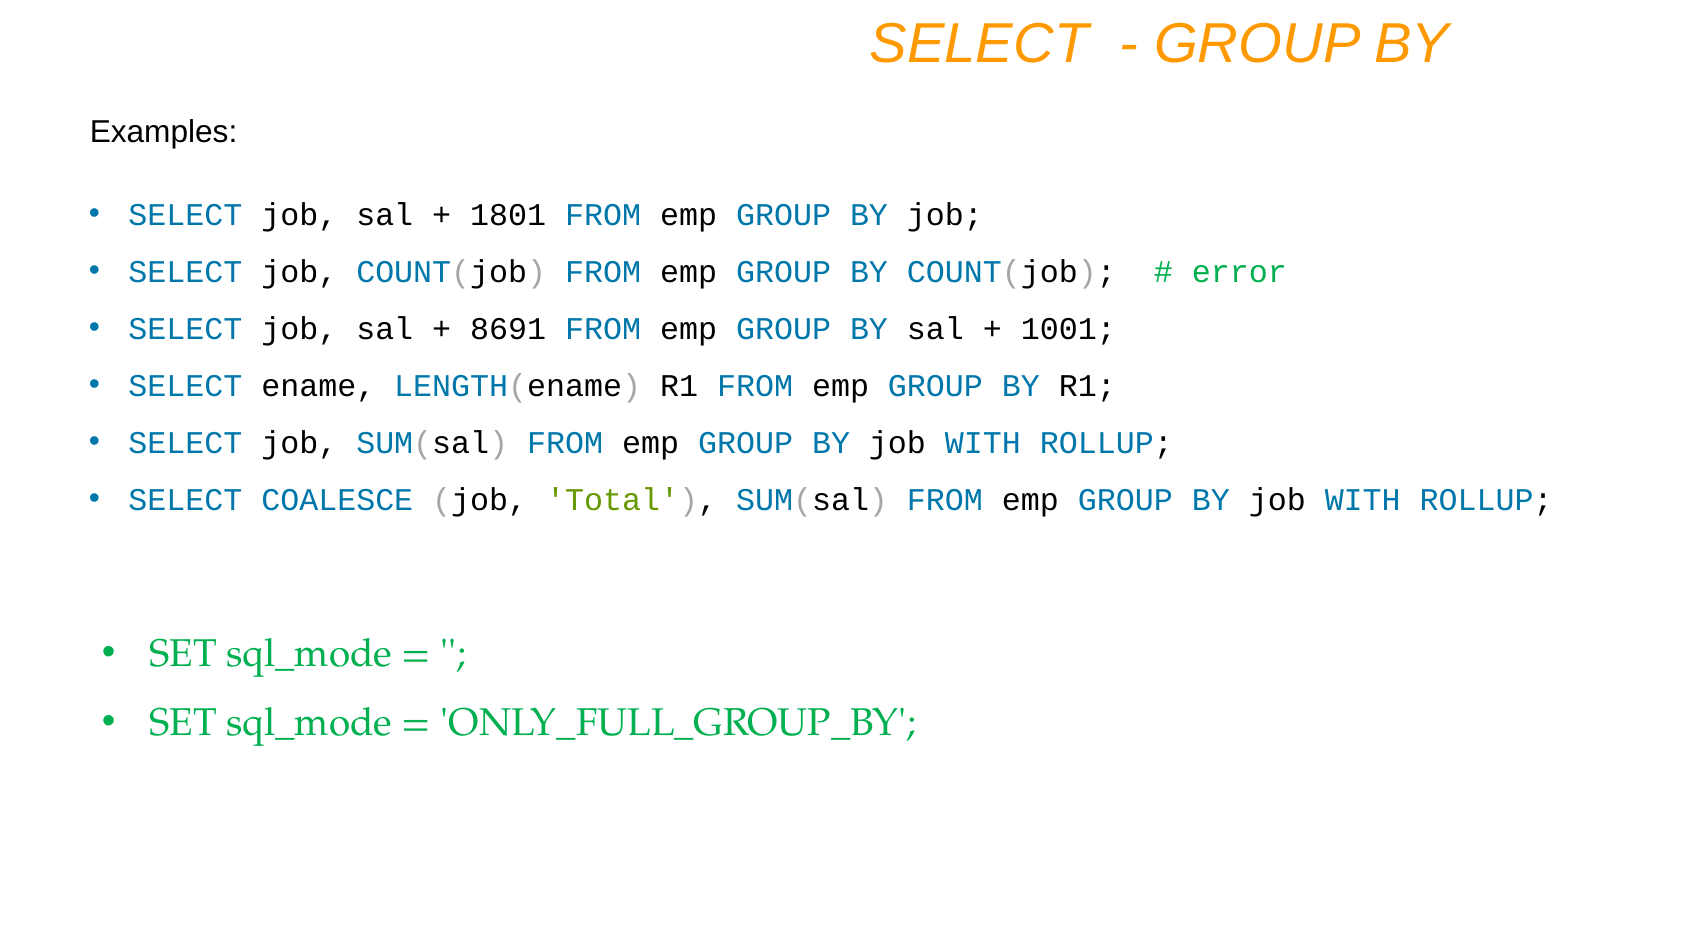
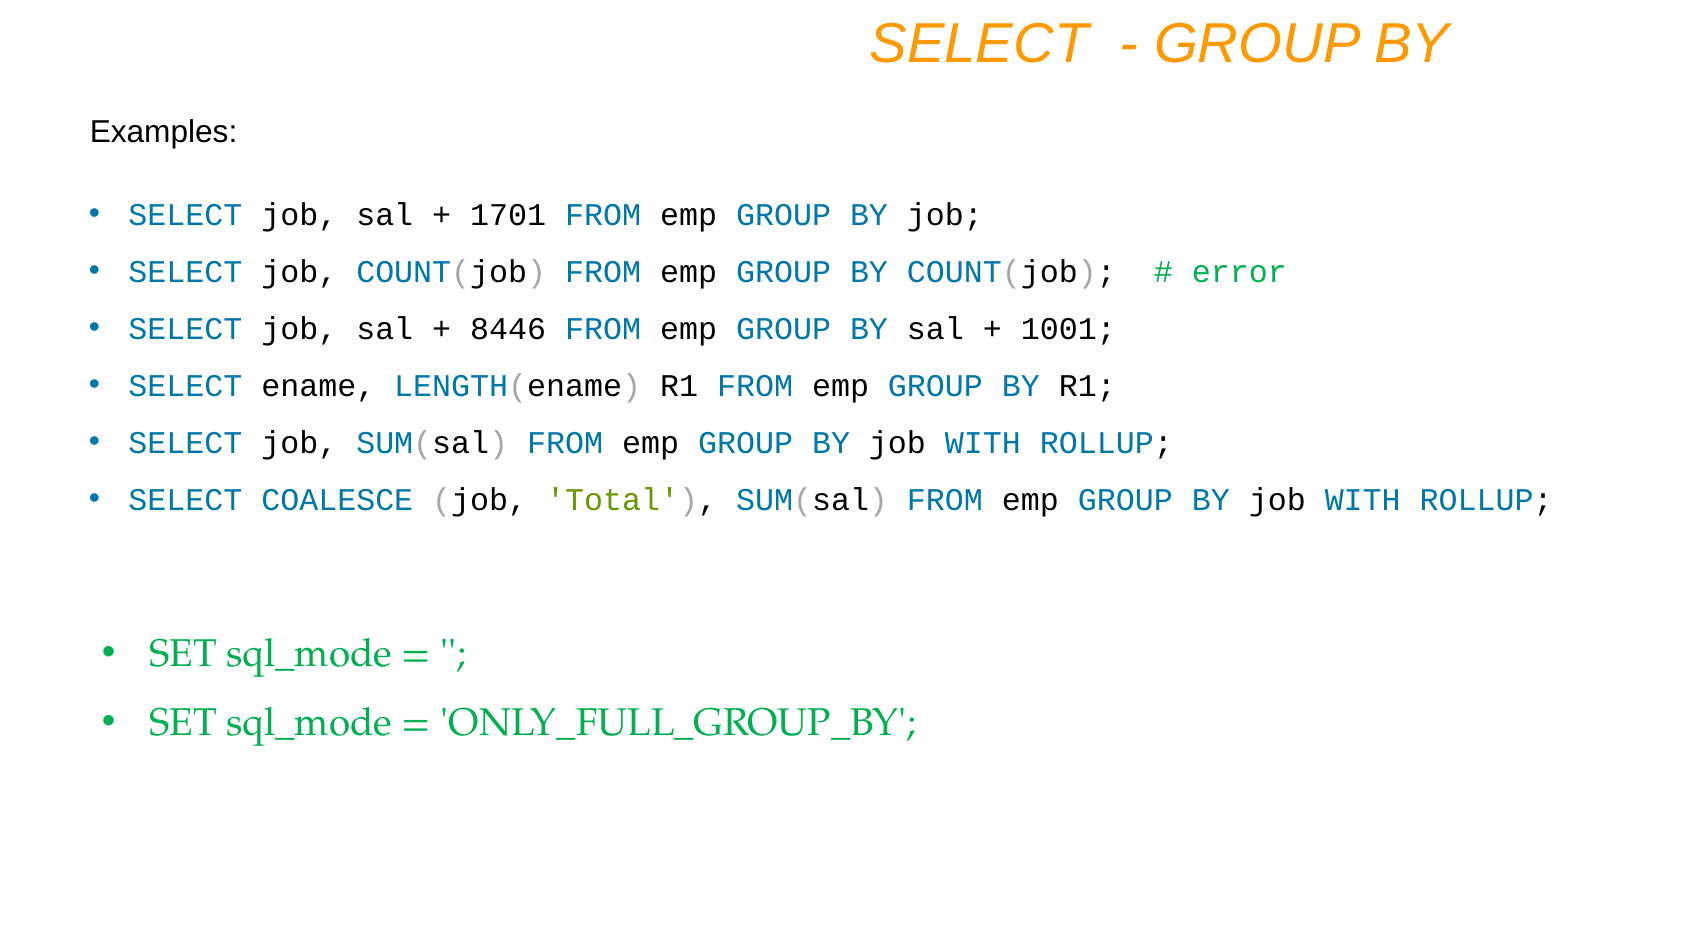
1801: 1801 -> 1701 (508, 215)
8691: 8691 -> 8446 (508, 329)
